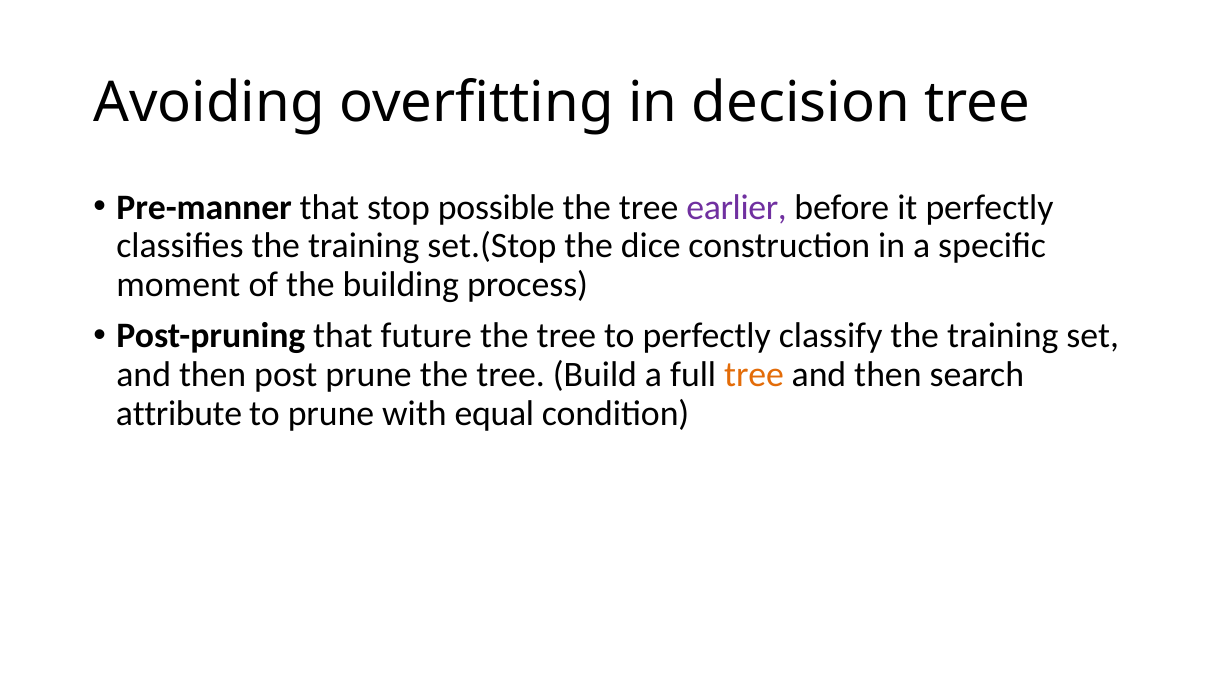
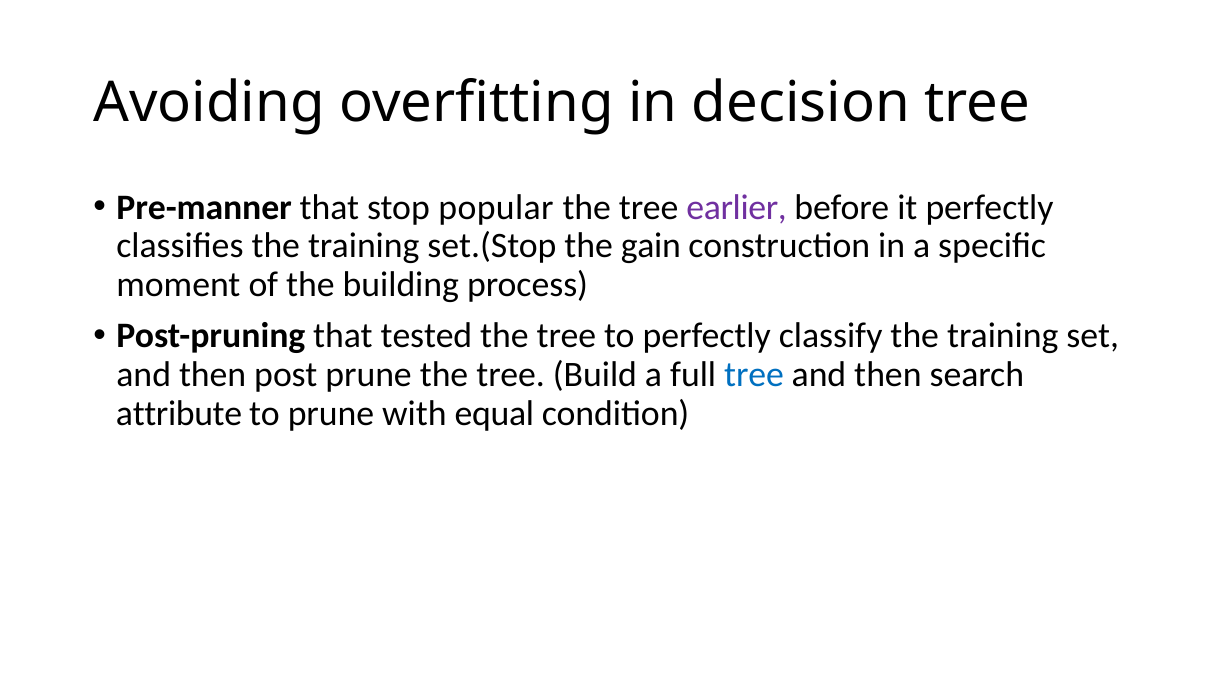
possible: possible -> popular (496, 207)
dice: dice -> gain (651, 246)
future: future -> tested (426, 336)
tree colour: orange -> blue (754, 375)
